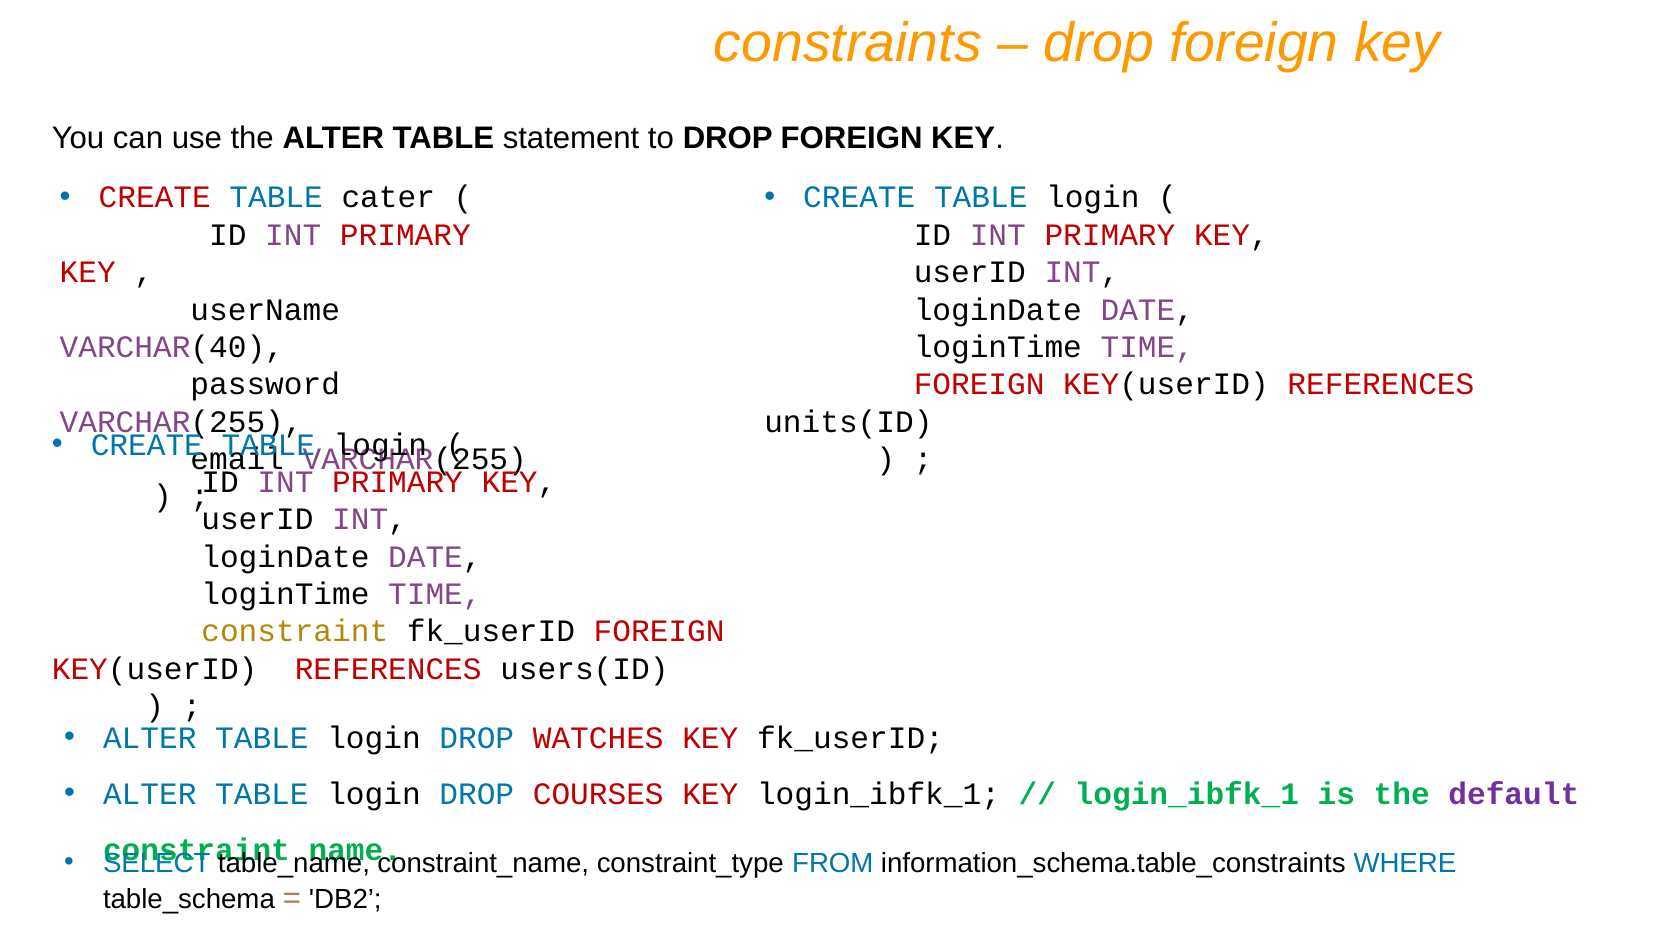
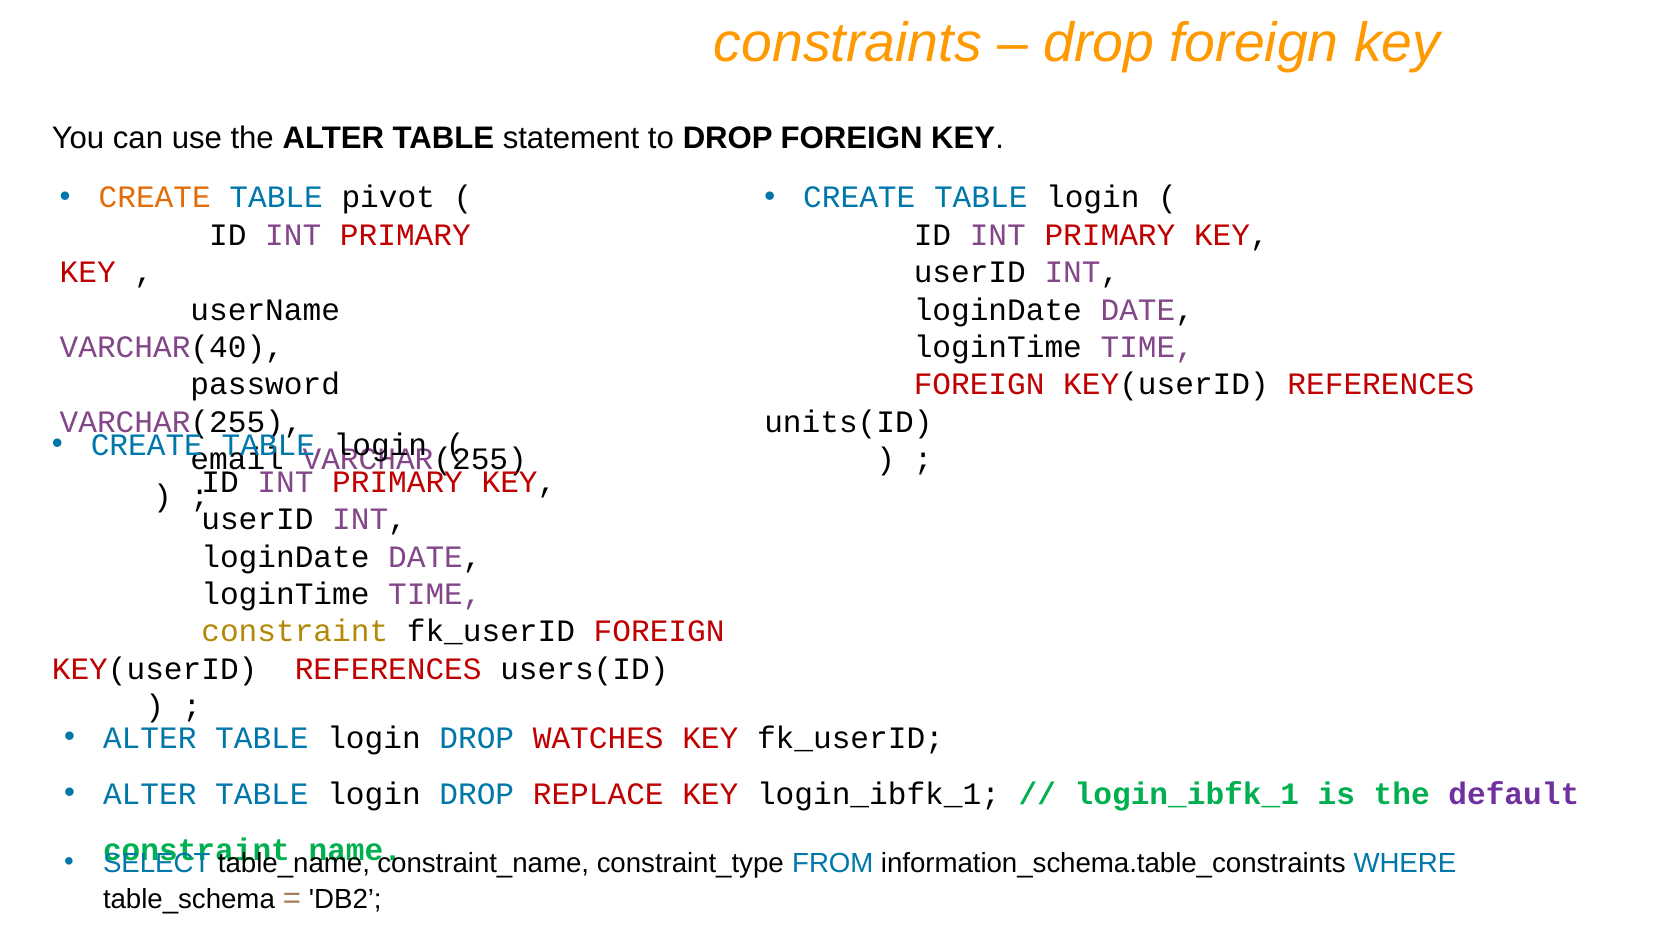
CREATE colour: red -> orange (155, 198)
cater: cater -> pivot (388, 198)
COURSES: COURSES -> REPLACE (598, 795)
